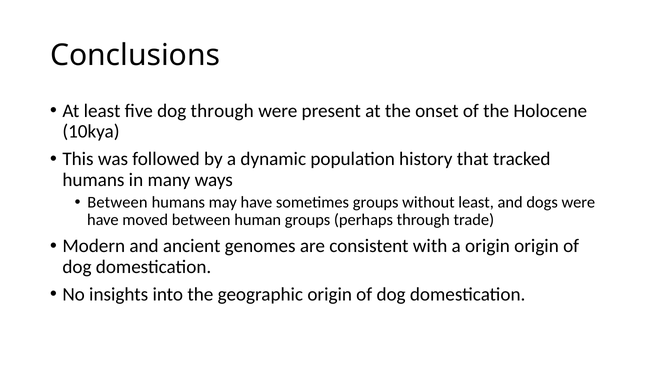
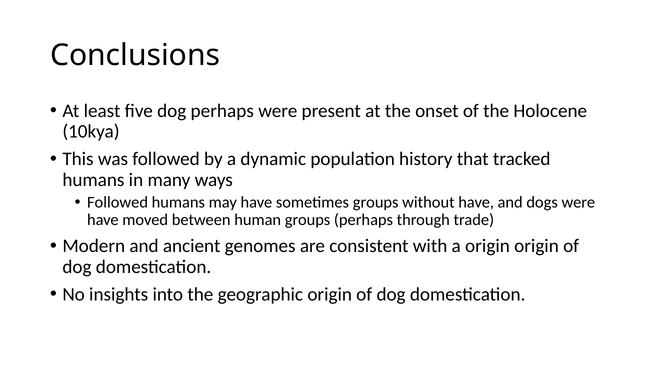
dog through: through -> perhaps (222, 111)
Between: Between -> Followed (118, 203)
without least: least -> have (476, 203)
